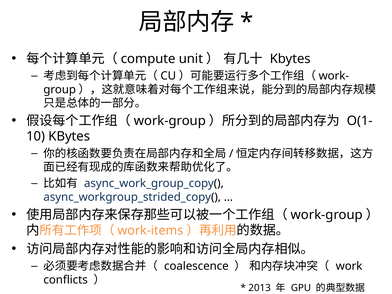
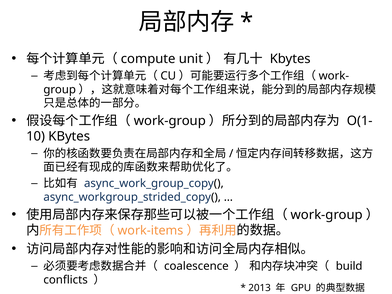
work: work -> build (349, 266)
